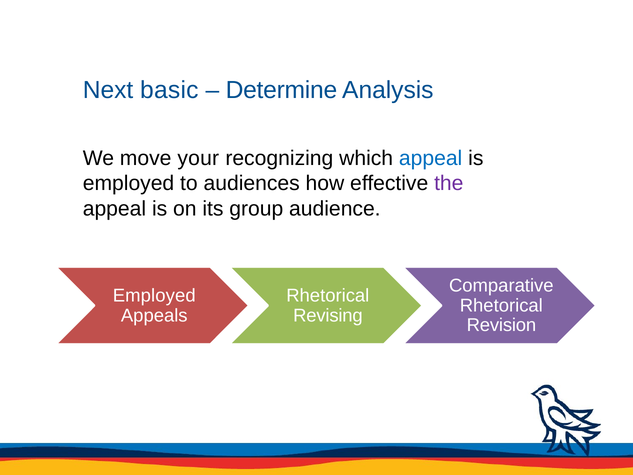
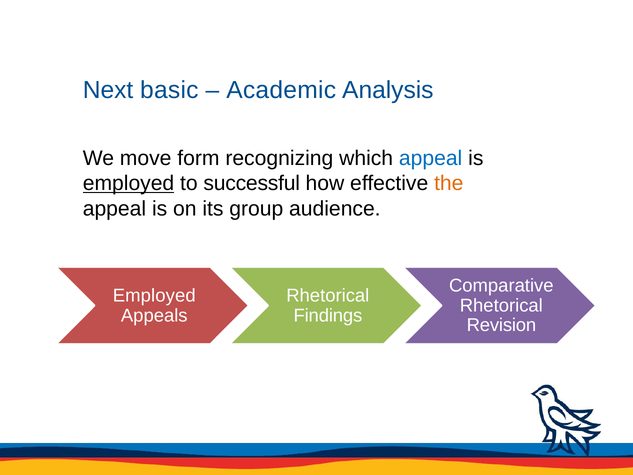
Determine: Determine -> Academic (281, 90)
your: your -> form (198, 158)
employed underline: none -> present (129, 183)
audiences: audiences -> successful (252, 183)
the colour: purple -> orange (449, 183)
Revising: Revising -> Findings (328, 315)
